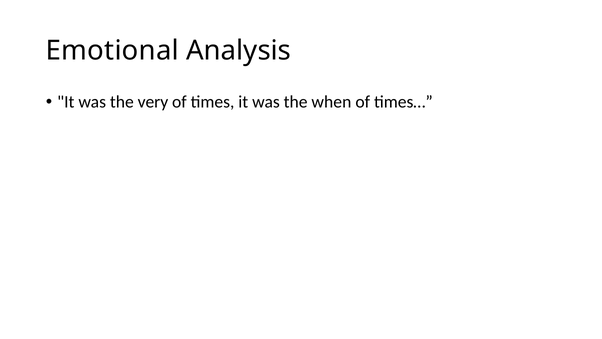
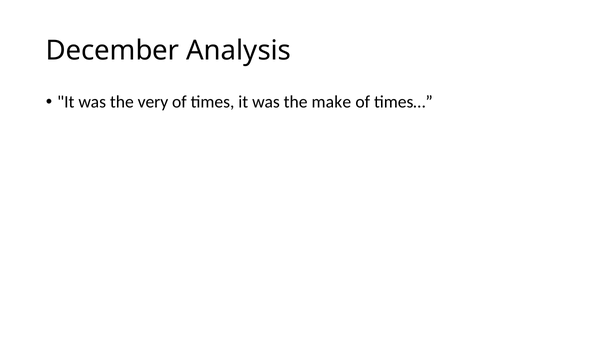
Emotional: Emotional -> December (113, 51)
when: when -> make (331, 102)
